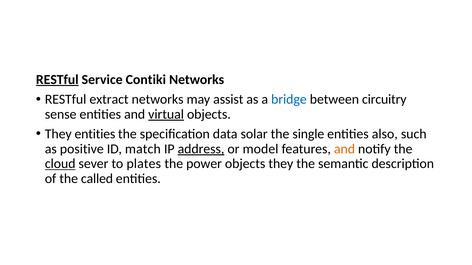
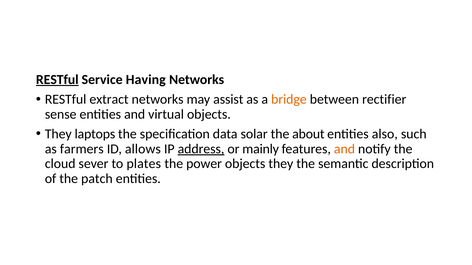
Contiki: Contiki -> Having (146, 80)
bridge colour: blue -> orange (289, 100)
circuitry: circuitry -> rectifier (384, 100)
virtual underline: present -> none (166, 114)
They entities: entities -> laptops (95, 134)
single: single -> about (308, 134)
positive: positive -> farmers (82, 149)
match: match -> allows (143, 149)
model: model -> mainly (261, 149)
cloud underline: present -> none (60, 164)
called: called -> patch (97, 179)
